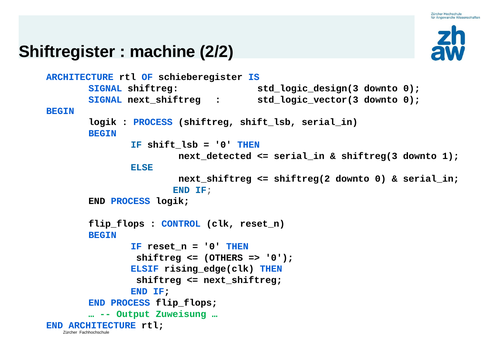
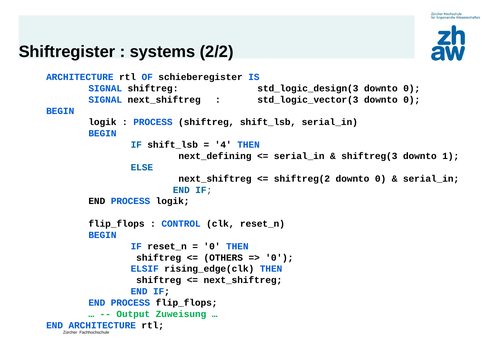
machine: machine -> systems (163, 52)
0: 0 -> 4 (223, 144)
next_detected: next_detected -> next_defining (215, 156)
